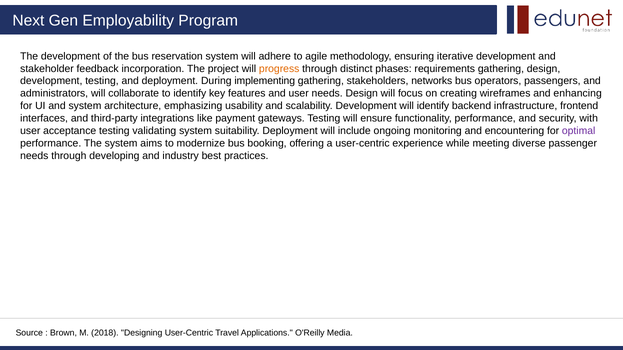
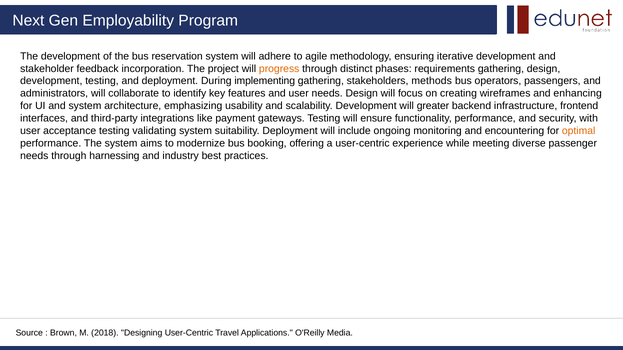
networks: networks -> methods (432, 81)
will identify: identify -> greater (433, 106)
optimal colour: purple -> orange (579, 131)
developing: developing -> harnessing (114, 156)
